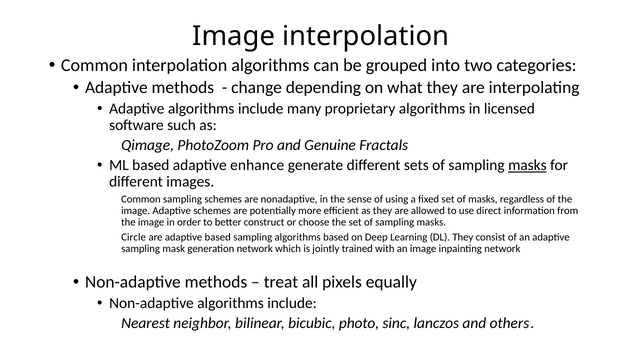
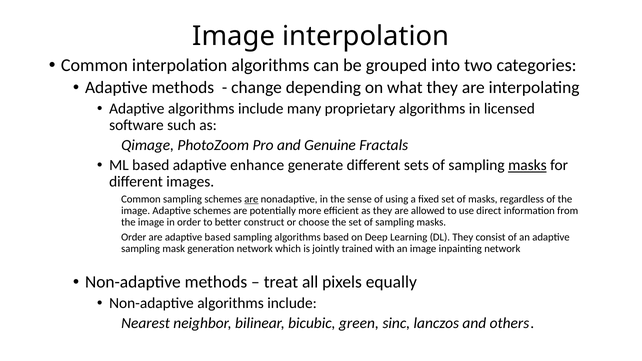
are underline: none -> present (251, 199)
Circle: Circle -> Order (134, 237)
photo: photo -> green (359, 323)
